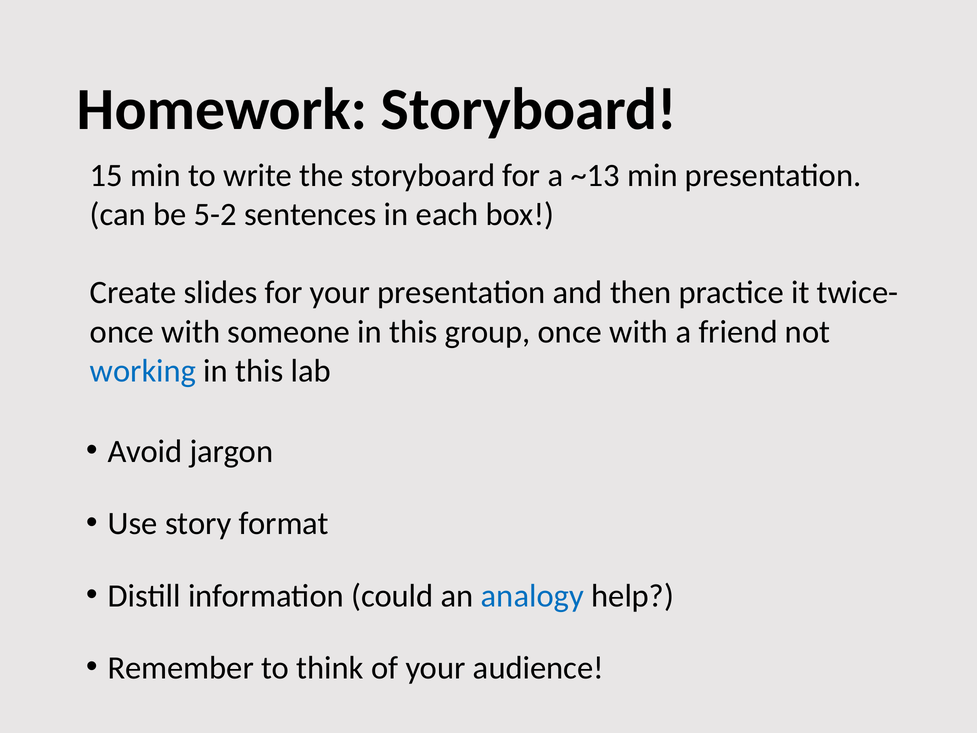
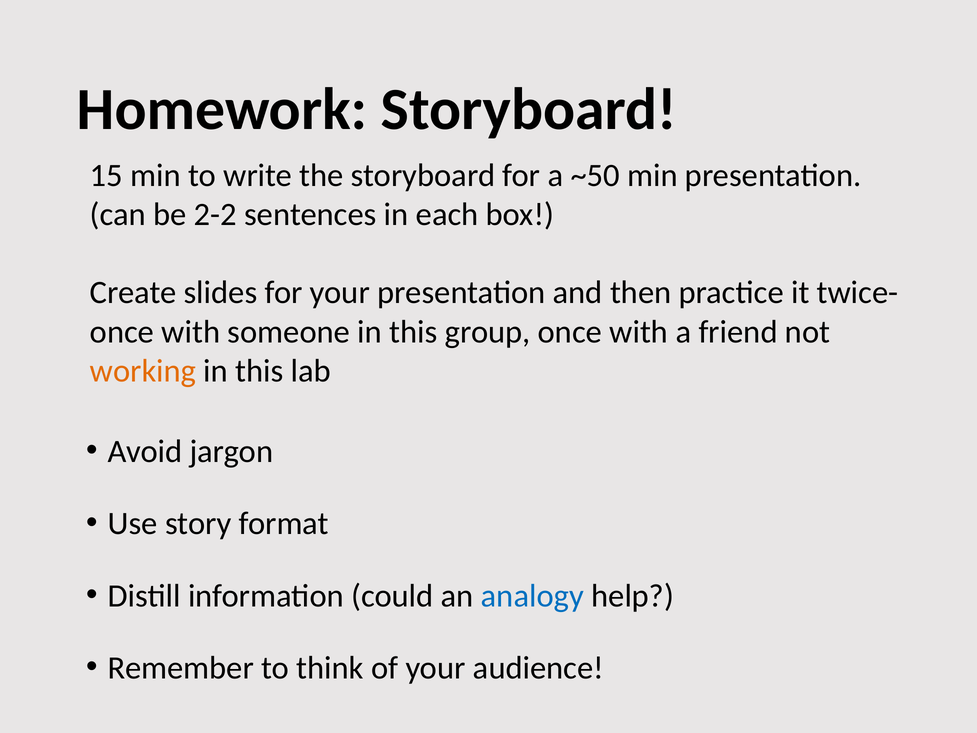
~13: ~13 -> ~50 (595, 175)
5-2: 5-2 -> 2-2 (215, 214)
working colour: blue -> orange (143, 371)
